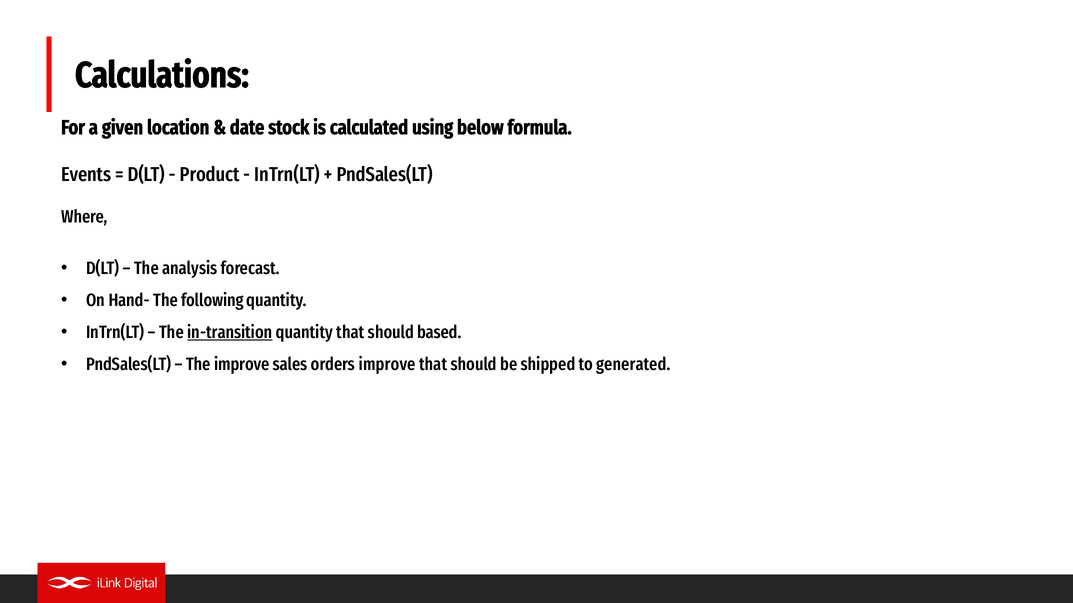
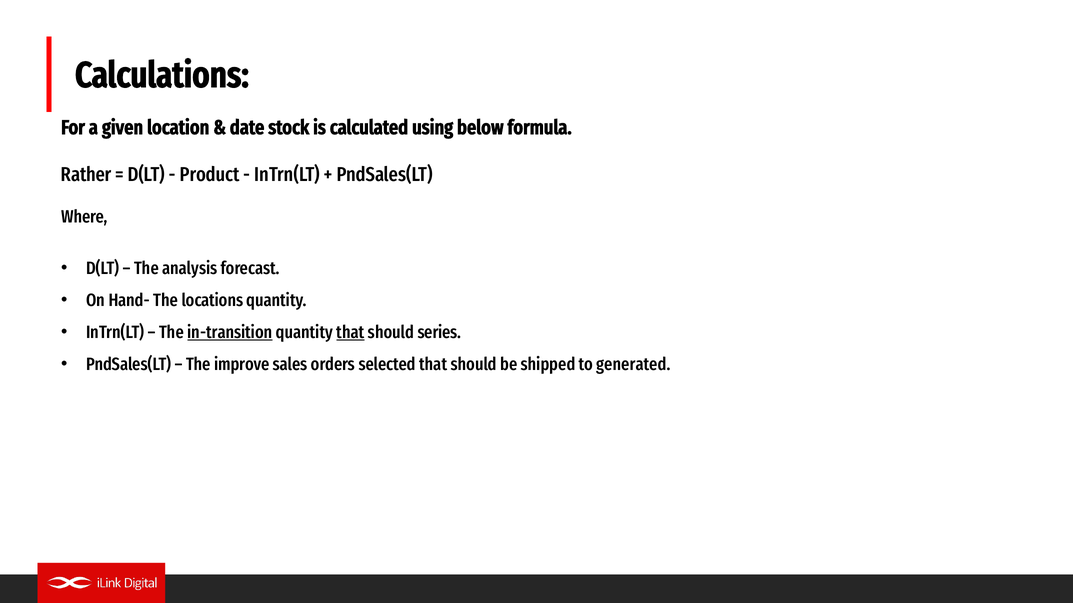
Events: Events -> Rather (86, 175)
following: following -> locations (212, 301)
that underline: none -> present (350, 333)
based: based -> series (439, 333)
orders improve: improve -> selected (387, 365)
